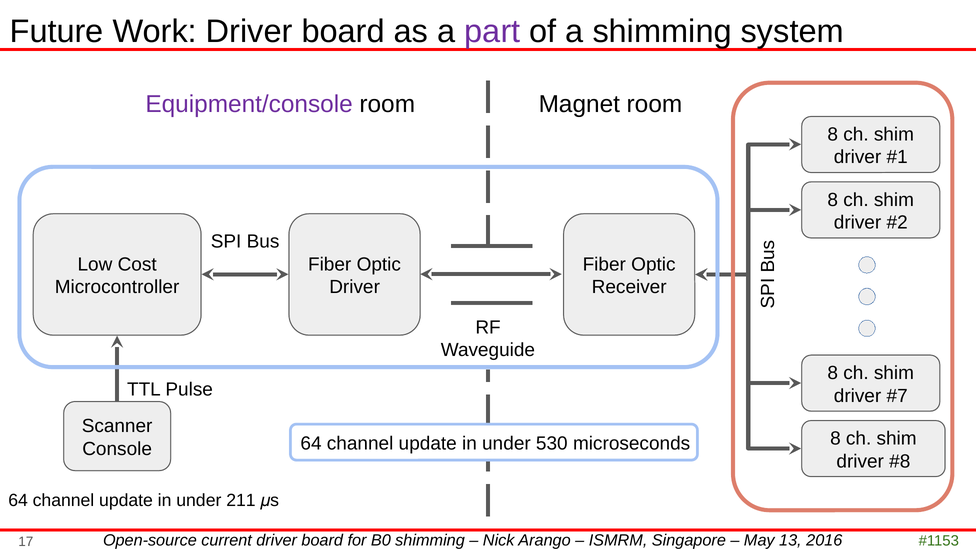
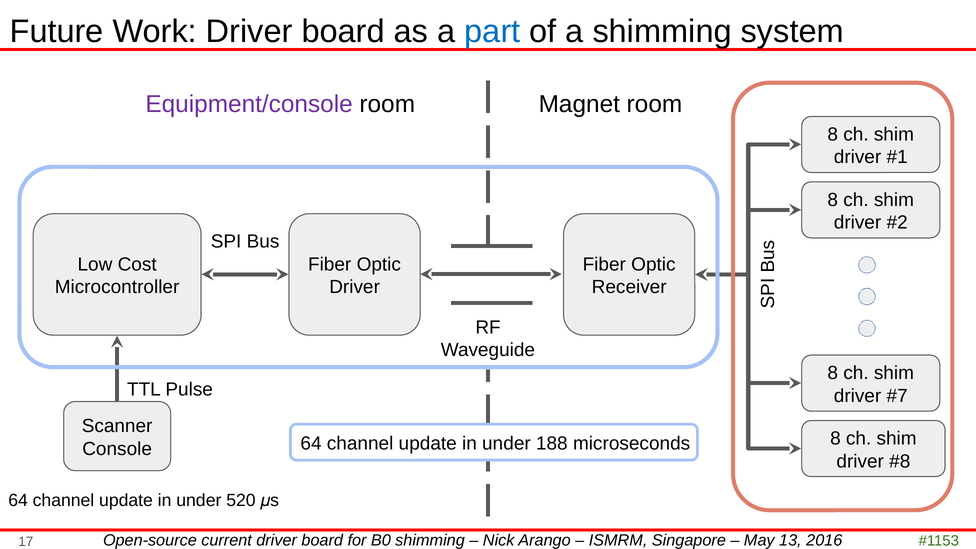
part colour: purple -> blue (492, 32)
530: 530 -> 188 (552, 443)
211: 211 -> 520 (241, 501)
